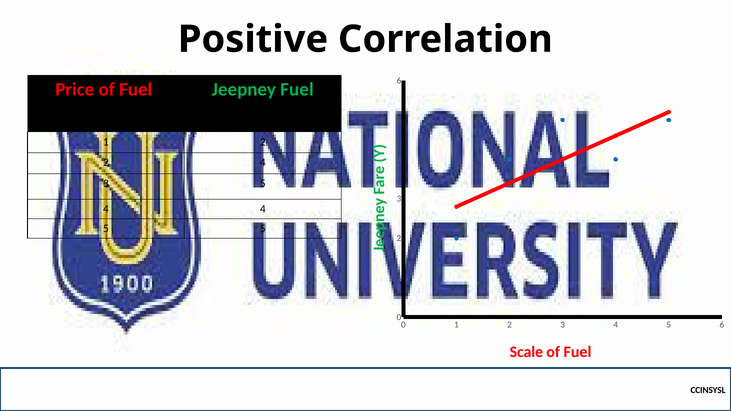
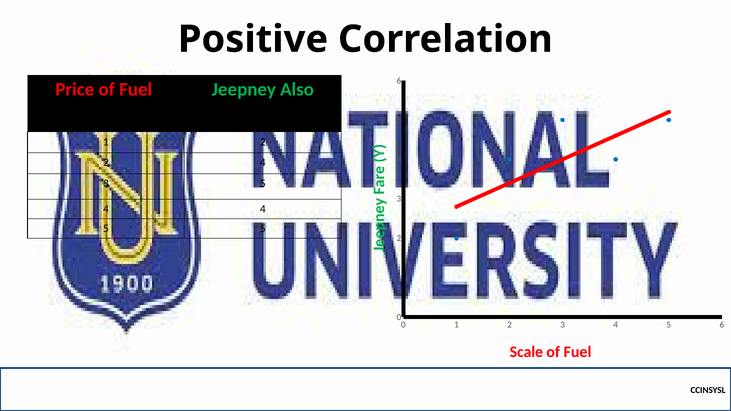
Jeepney Fuel: Fuel -> Also (297, 90)
